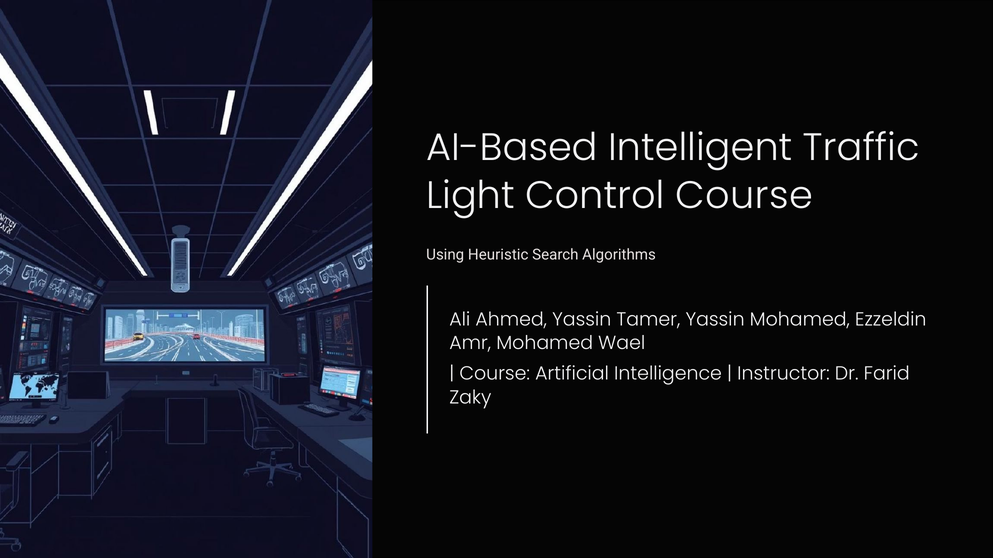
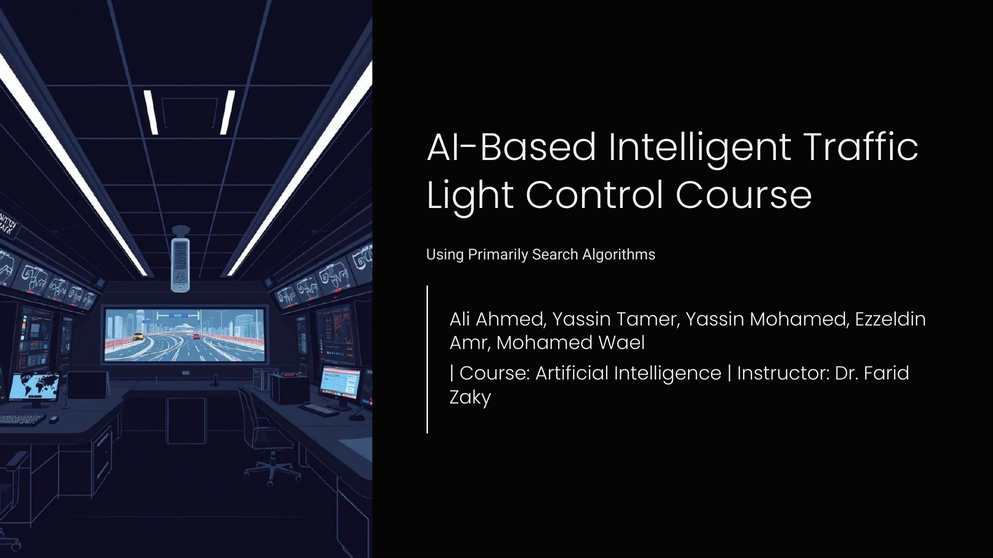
Heuristic: Heuristic -> Primarily (498, 255)
